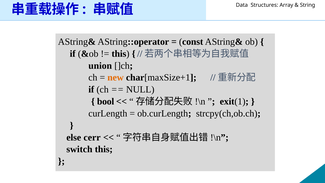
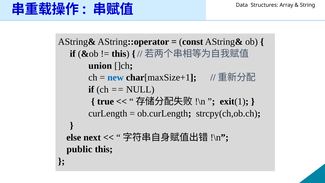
new colour: orange -> blue (116, 77)
bool: bool -> true (106, 101)
cerr: cerr -> next (92, 137)
switch: switch -> public (79, 149)
